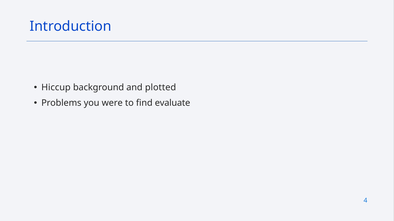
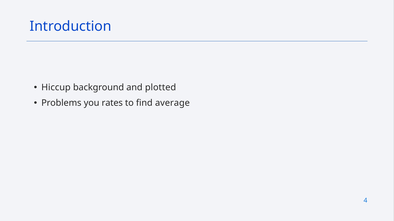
were: were -> rates (112, 103)
evaluate: evaluate -> average (172, 103)
